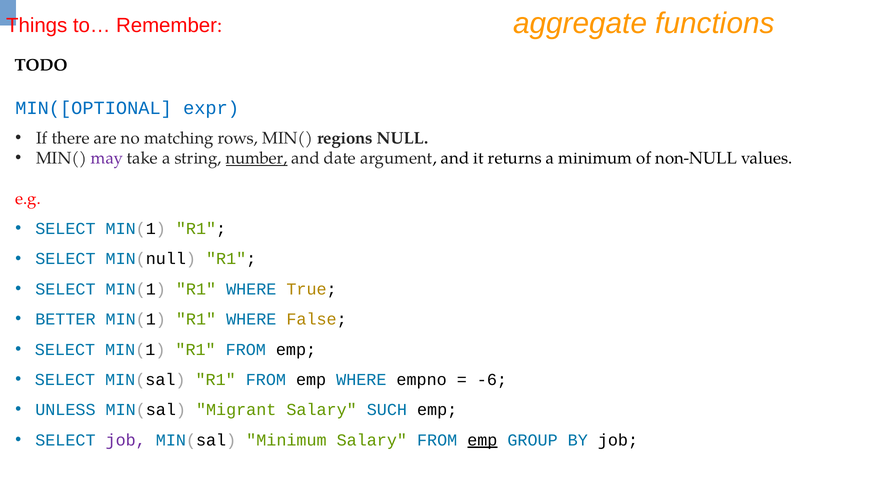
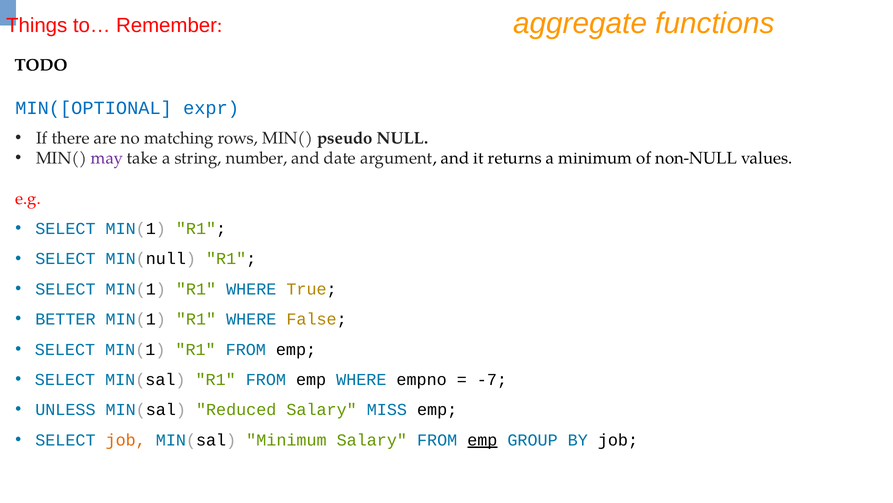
regions: regions -> pseudo (345, 138)
number underline: present -> none (257, 158)
-6: -6 -> -7 (492, 379)
Migrant: Migrant -> Reduced (236, 409)
SUCH: SUCH -> MISS (387, 409)
job colour: purple -> orange (126, 439)
